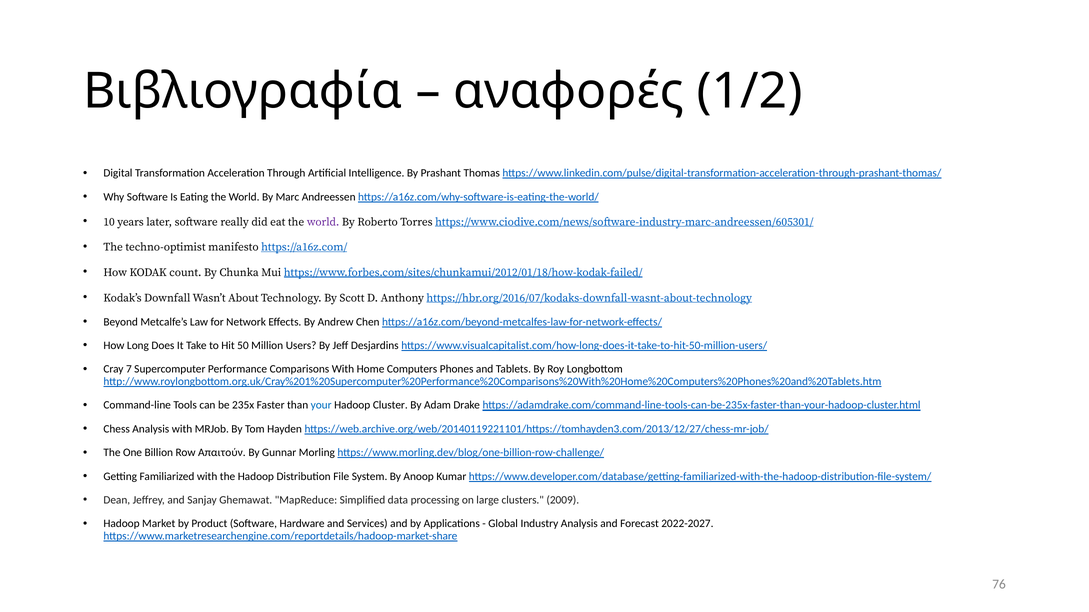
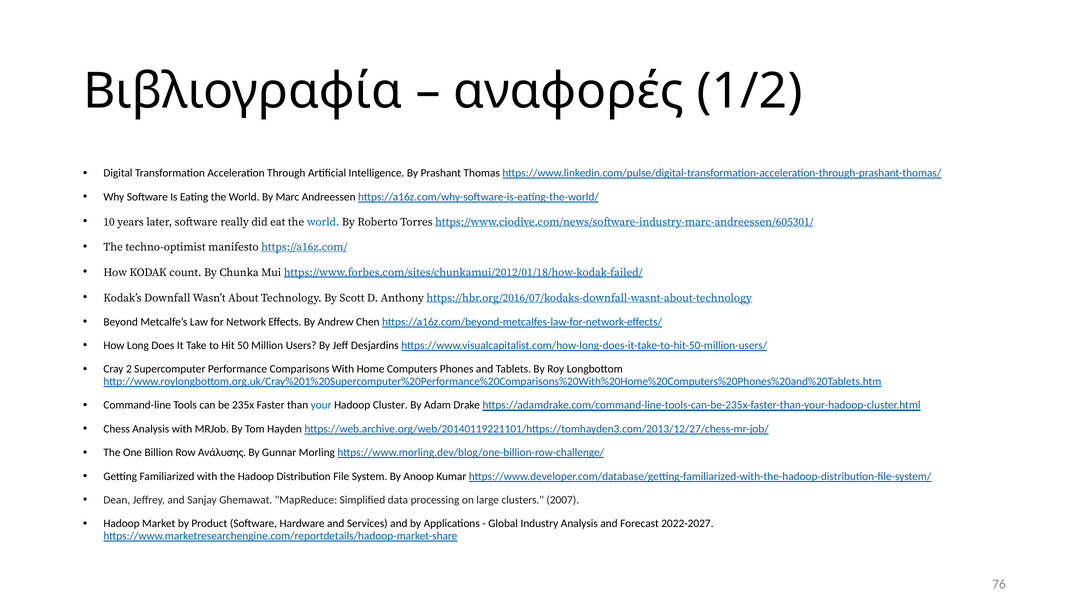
world colour: purple -> blue (323, 222)
7: 7 -> 2 (129, 369)
Απαιτούν: Απαιτούν -> Ανάλυσης (222, 453)
2009: 2009 -> 2007 (563, 500)
